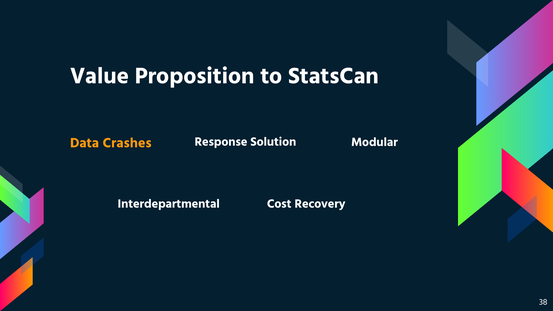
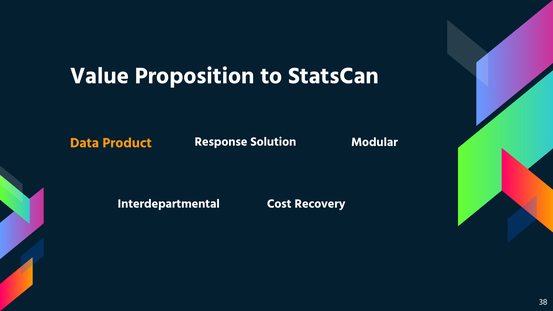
Crashes: Crashes -> Product (127, 143)
